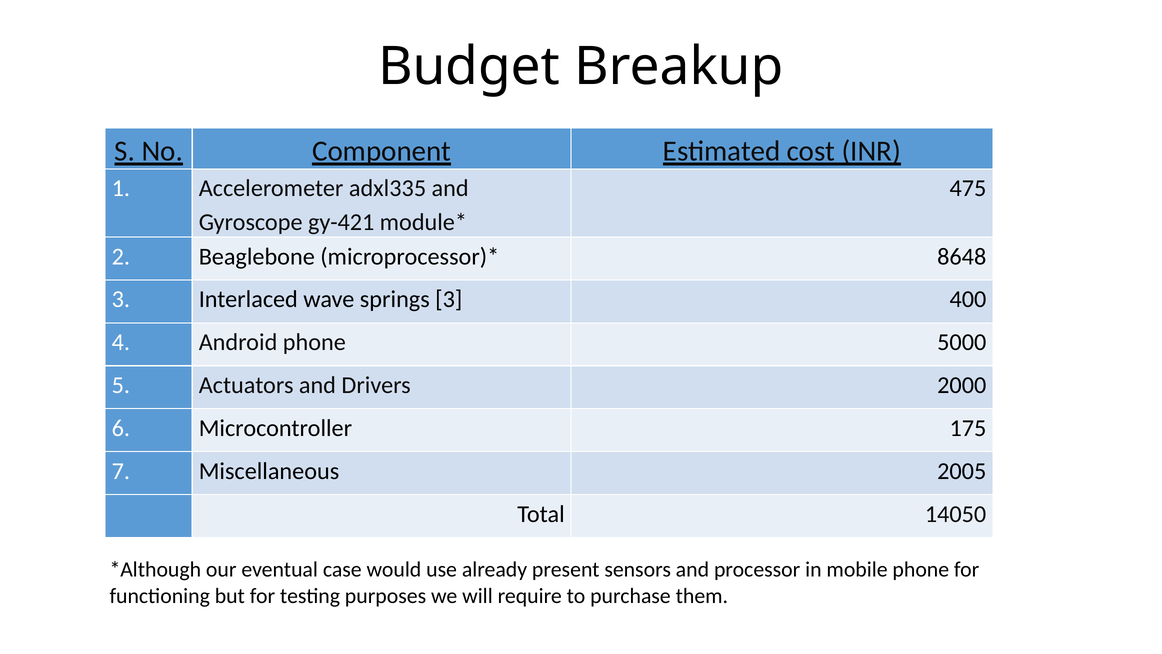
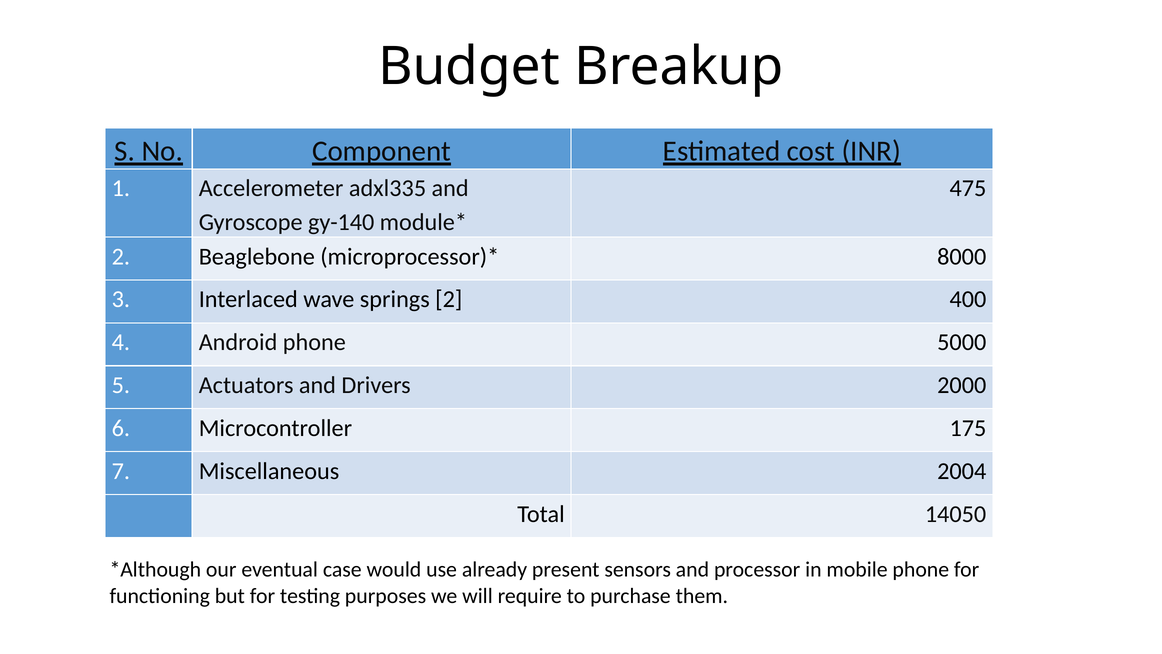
gy-421: gy-421 -> gy-140 (341, 222)
8648: 8648 -> 8000 (962, 256)
springs 3: 3 -> 2 (449, 299)
2005: 2005 -> 2004 (962, 471)
